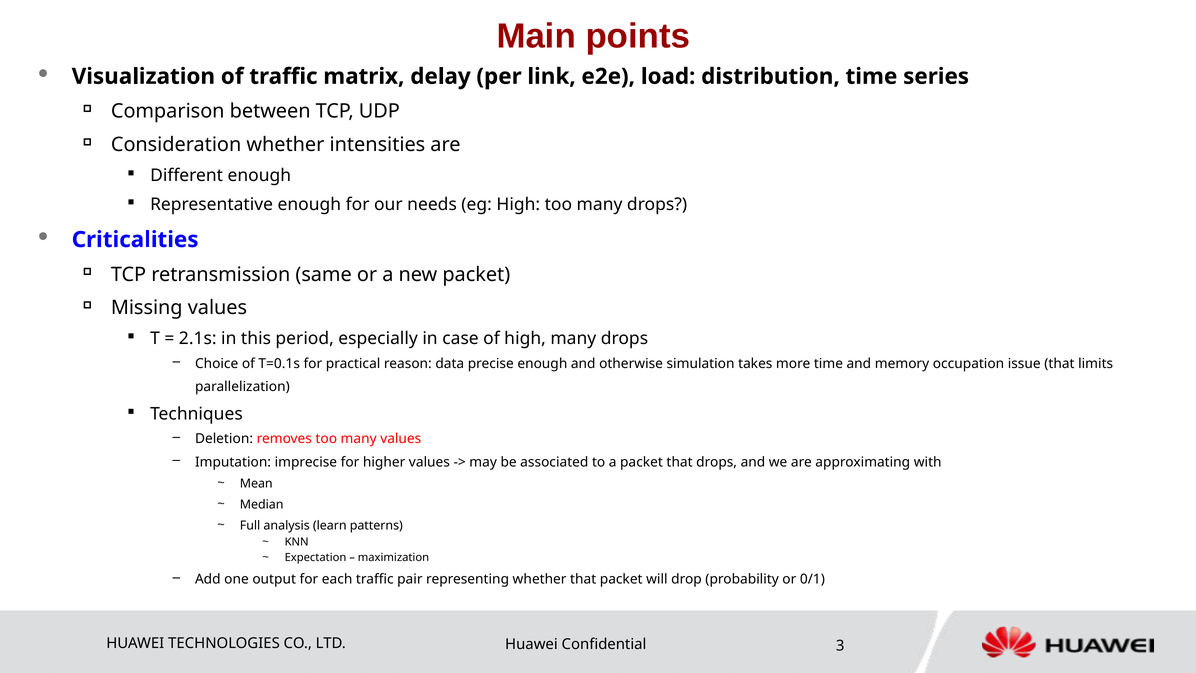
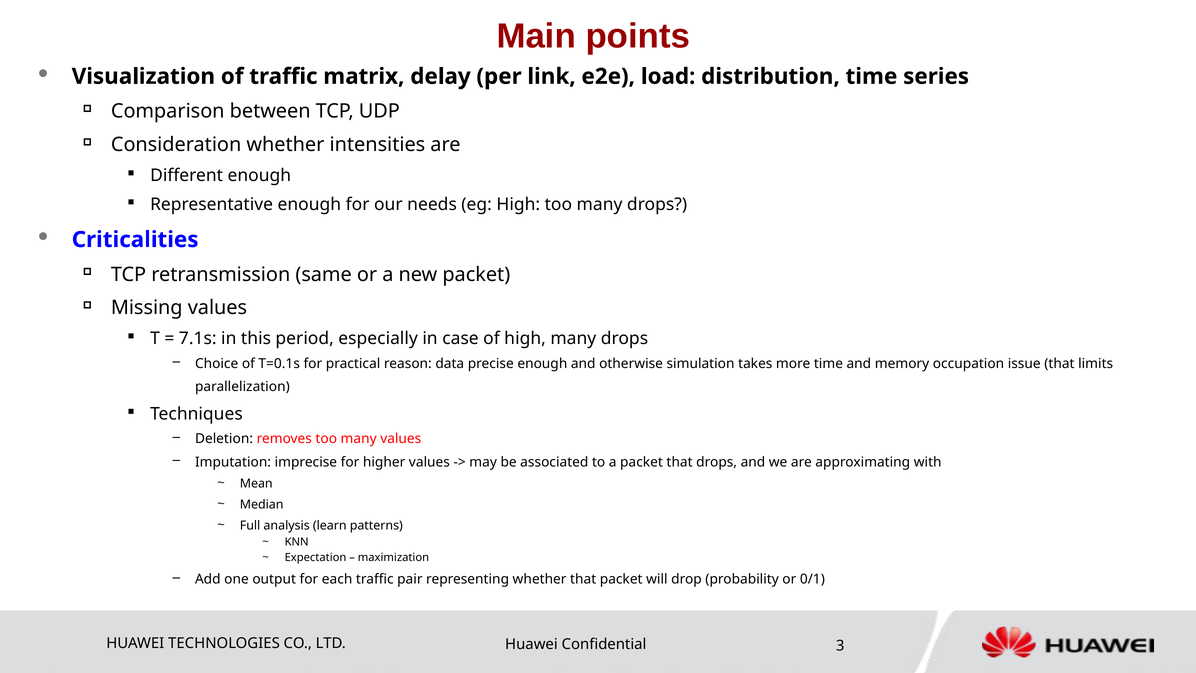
2.1s: 2.1s -> 7.1s (198, 338)
